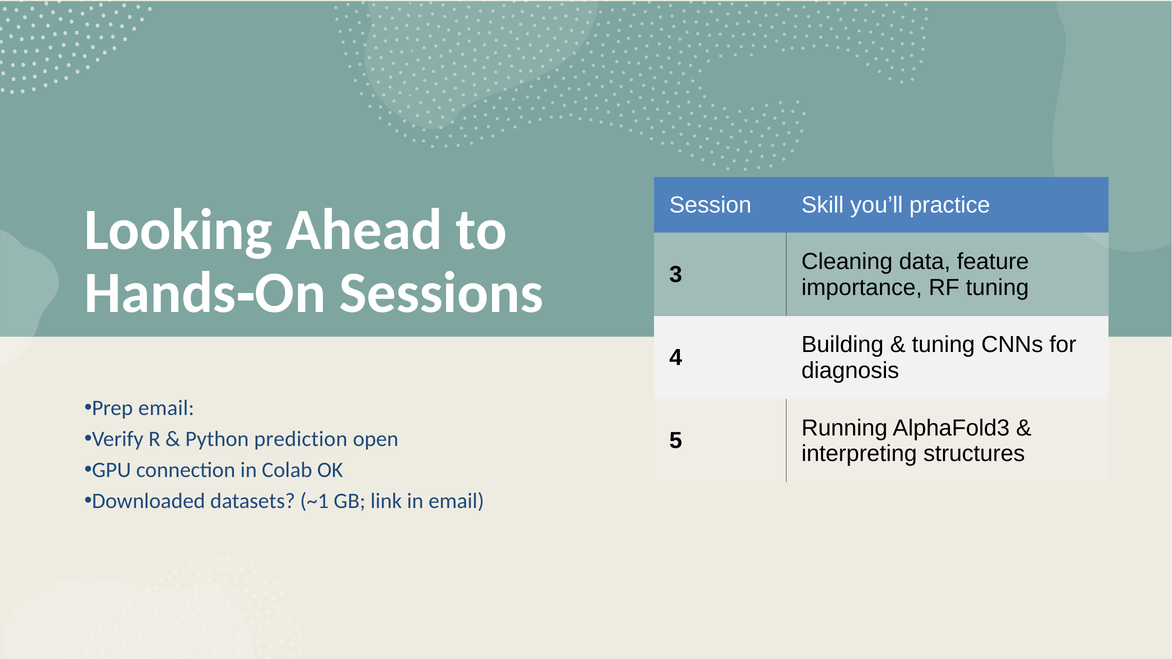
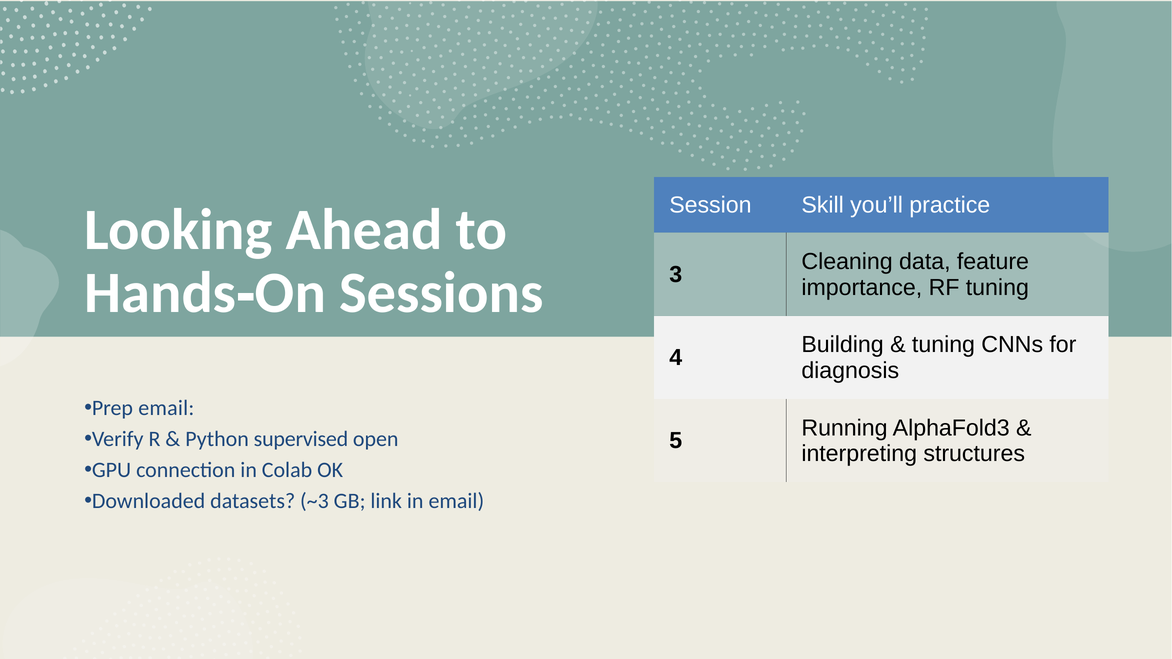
prediction: prediction -> supervised (301, 439)
~1: ~1 -> ~3 (314, 501)
